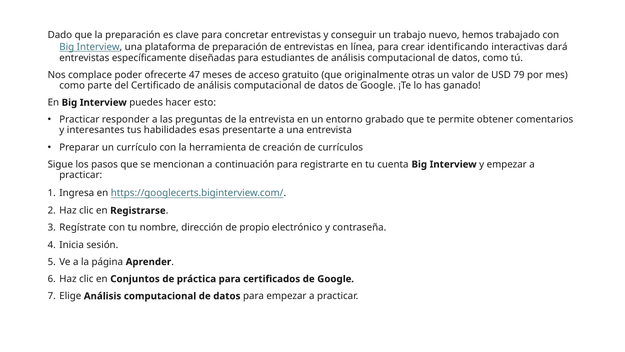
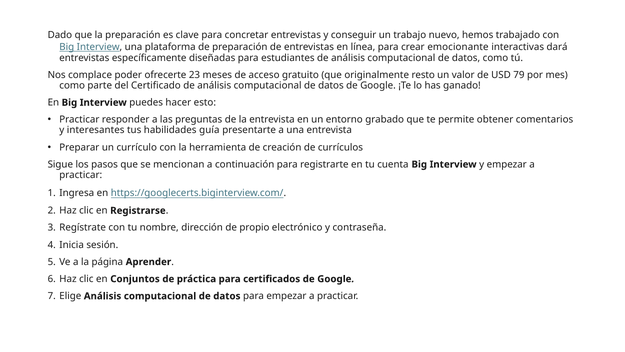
identificando: identificando -> emocionante (458, 47)
47: 47 -> 23 (194, 75)
otras: otras -> resto (423, 75)
esas: esas -> guía (209, 130)
